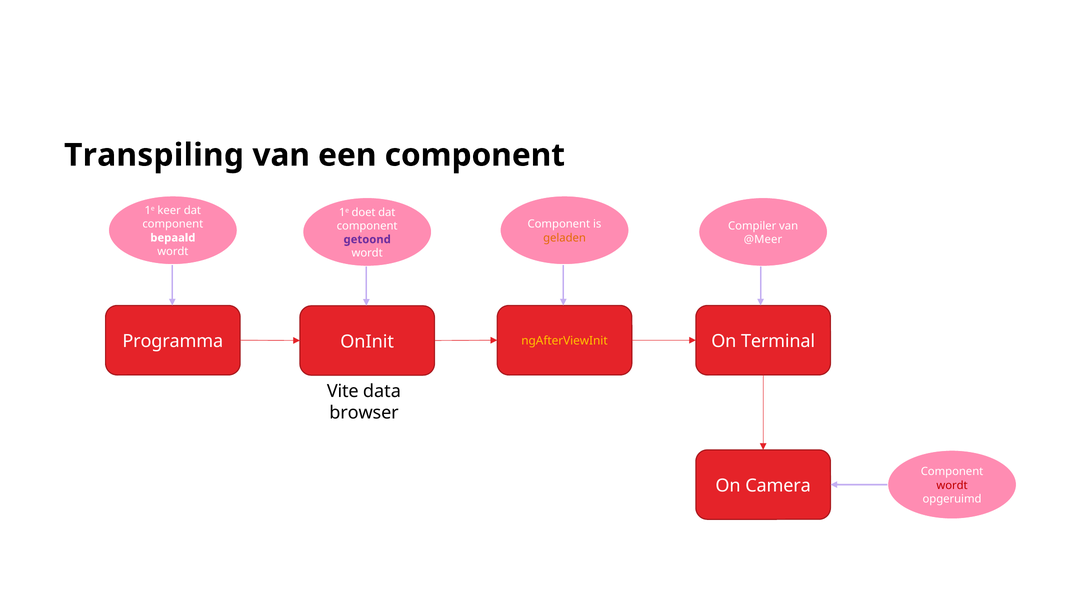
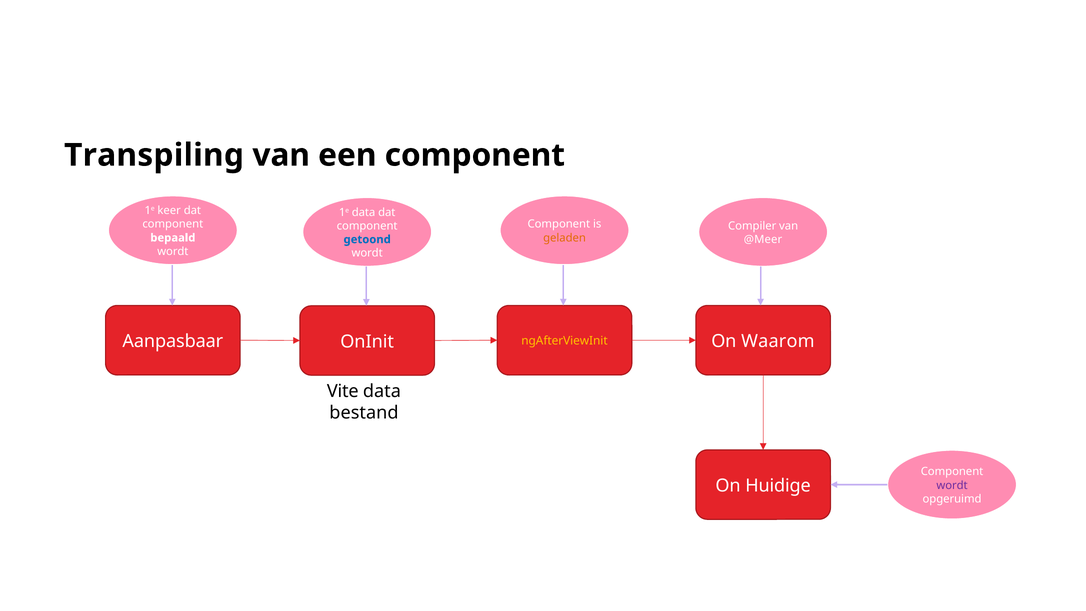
1e doet: doet -> data (364, 212)
getoond colour: purple -> blue (367, 239)
Programma: Programma -> Aanpasbaar (173, 341)
Terminal: Terminal -> Waarom (778, 341)
browser: browser -> bestand (364, 413)
Camera: Camera -> Huidige (778, 486)
wordt colour: red -> purple (952, 485)
